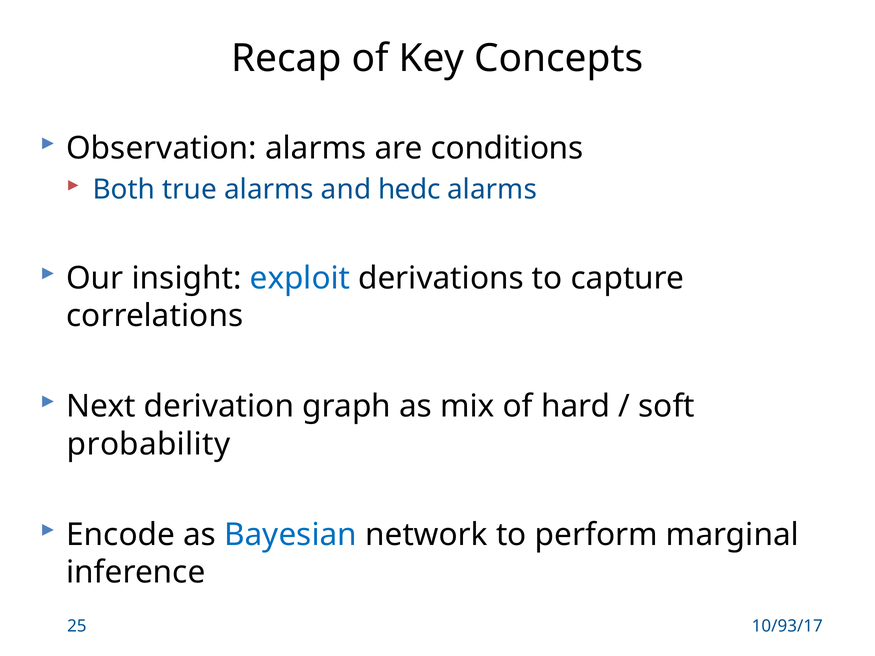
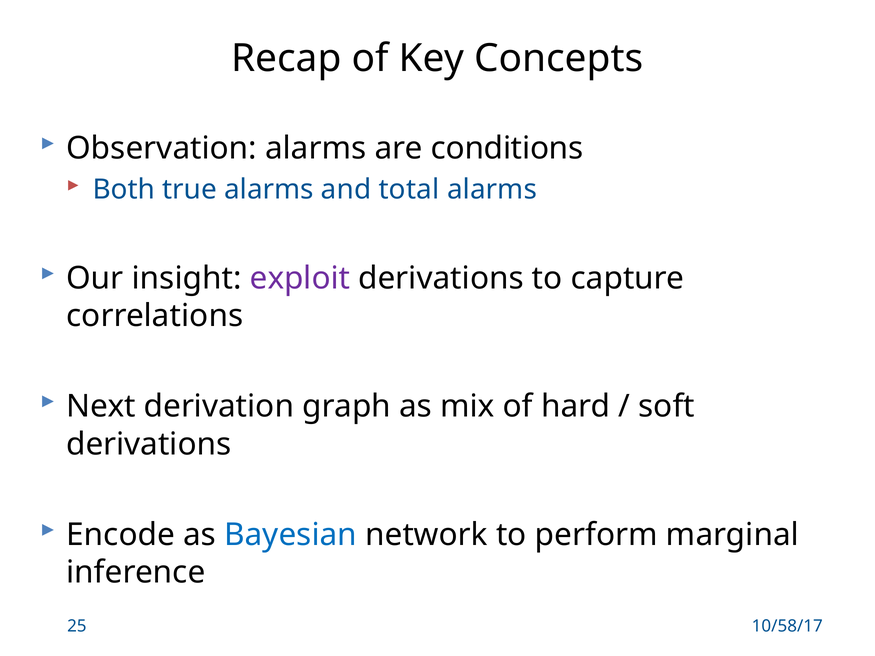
hedc: hedc -> total (409, 190)
exploit colour: blue -> purple (300, 278)
probability: probability -> derivations (149, 444)
10/93/17: 10/93/17 -> 10/58/17 (787, 626)
